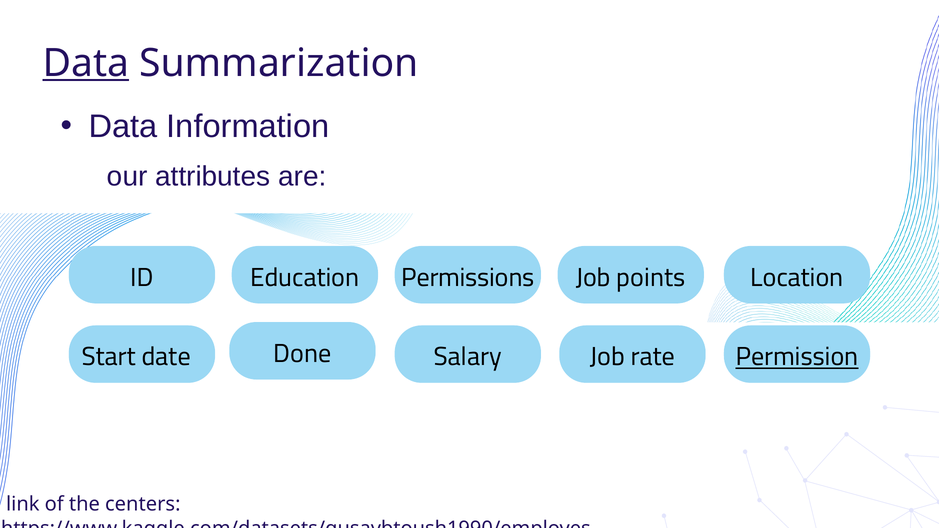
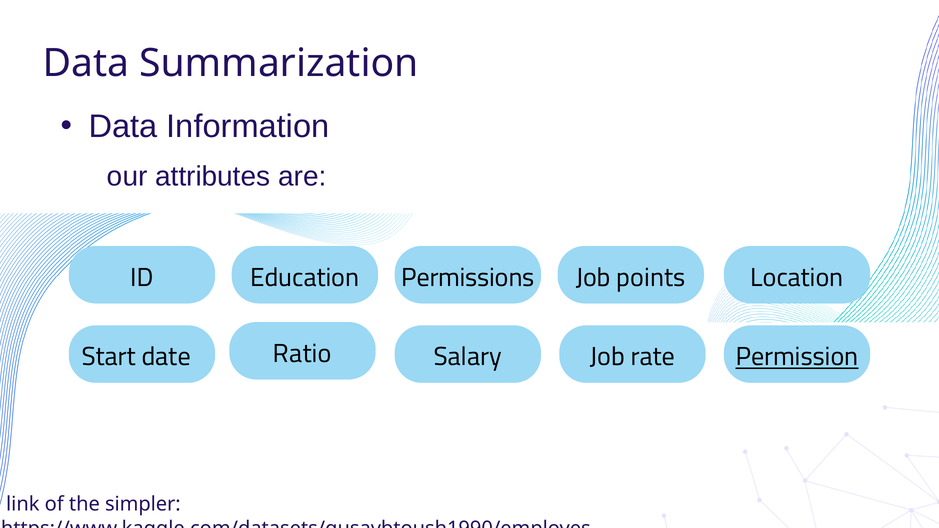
Data underline: present -> none (86, 63)
Done: Done -> Ratio (302, 354)
centers: centers -> simpler (143, 505)
